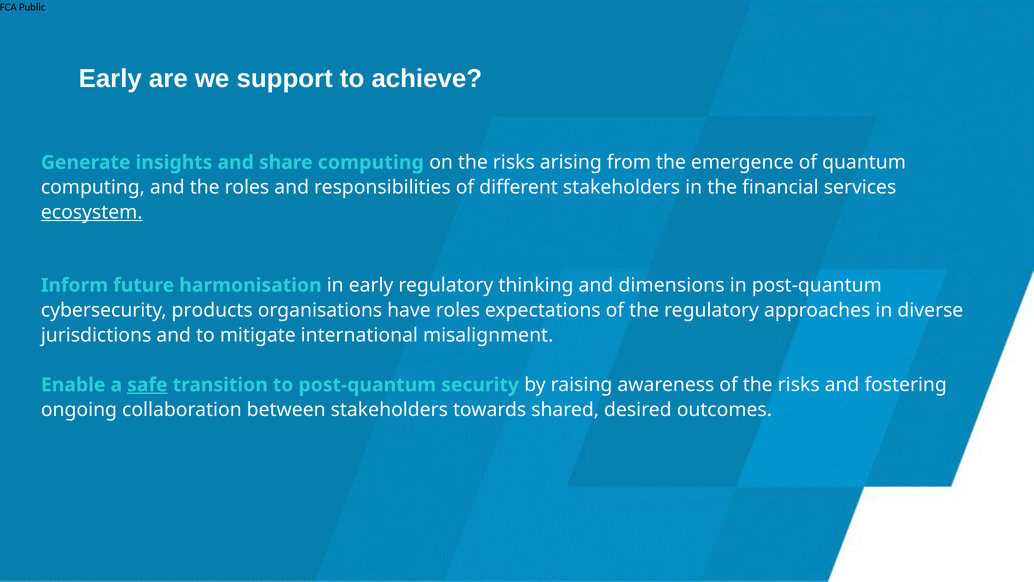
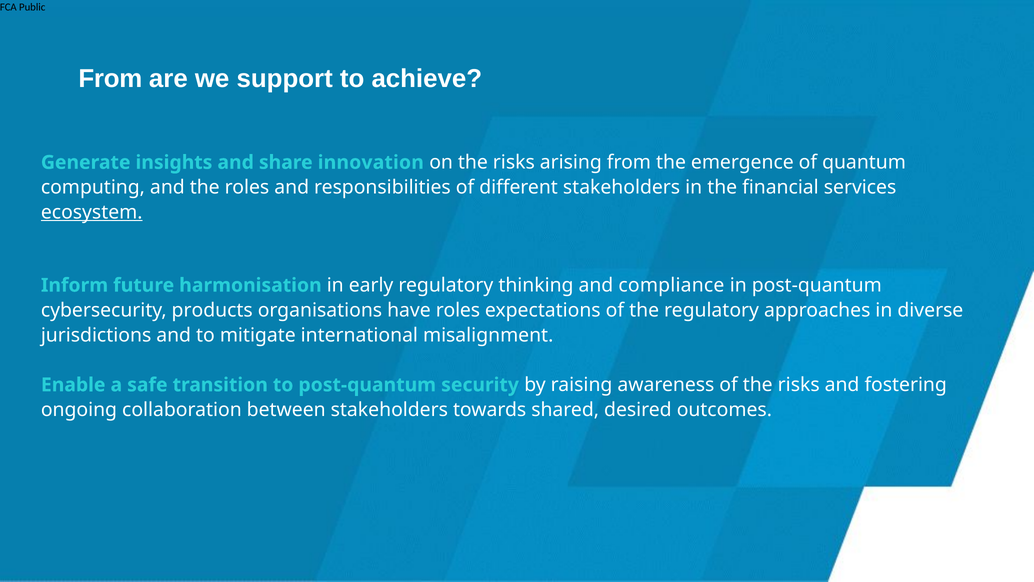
Early: Early -> From (110, 78)
share computing: computing -> innovation (371, 162)
dimensions: dimensions -> compliance (671, 285)
safe underline: present -> none (147, 385)
